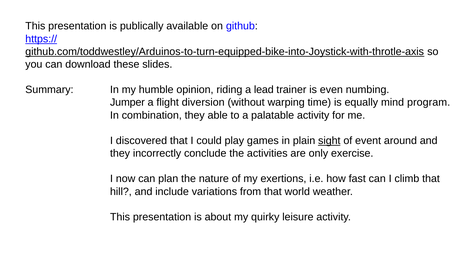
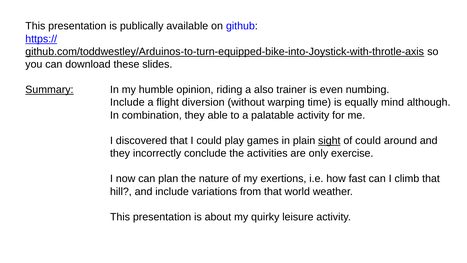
Summary underline: none -> present (49, 90)
lead: lead -> also (264, 90)
Jumper: Jumper -> Include (127, 102)
program: program -> although (429, 102)
of event: event -> could (368, 140)
